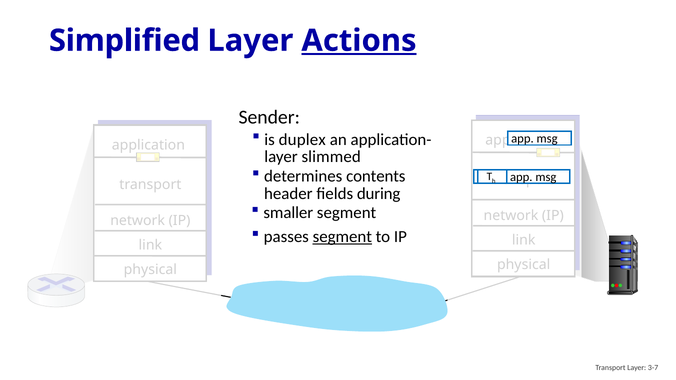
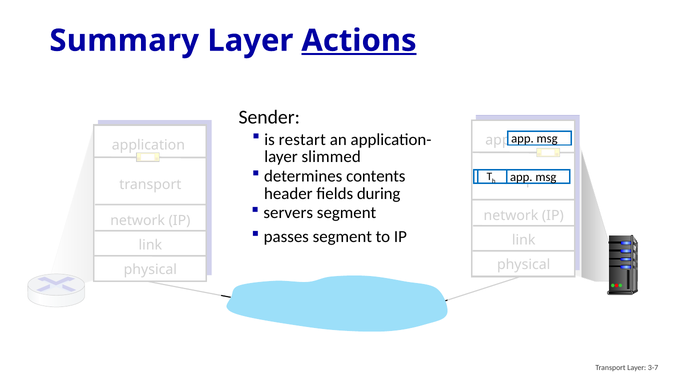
Simplified: Simplified -> Summary (124, 41)
duplex: duplex -> restart (302, 140)
smaller: smaller -> servers (288, 213)
segment underline: present -> none (342, 237)
